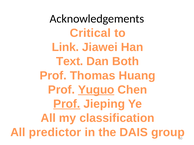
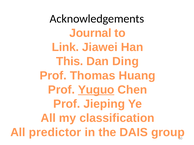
Critical: Critical -> Journal (90, 33)
Text: Text -> This (70, 62)
Both: Both -> Ding (125, 62)
Prof underline: present -> none (67, 104)
